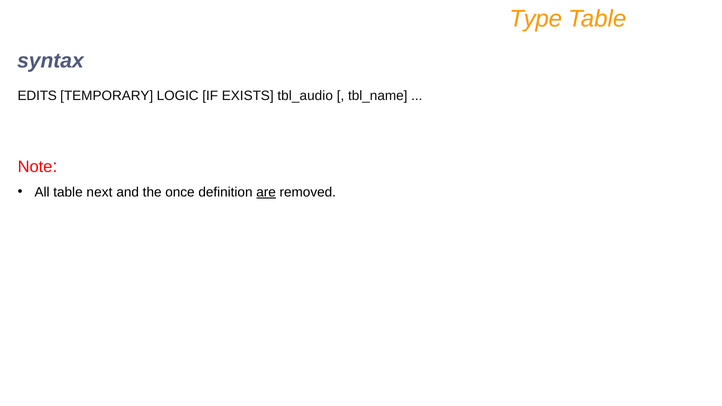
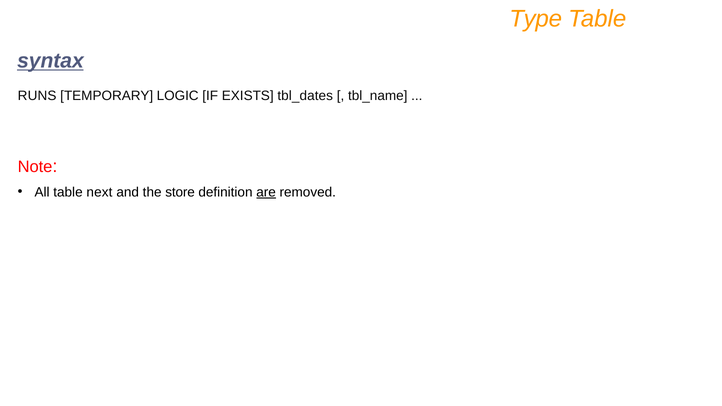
syntax underline: none -> present (50, 61)
EDITS: EDITS -> RUNS (37, 96)
tbl_audio: tbl_audio -> tbl_dates (305, 96)
once: once -> store (180, 192)
